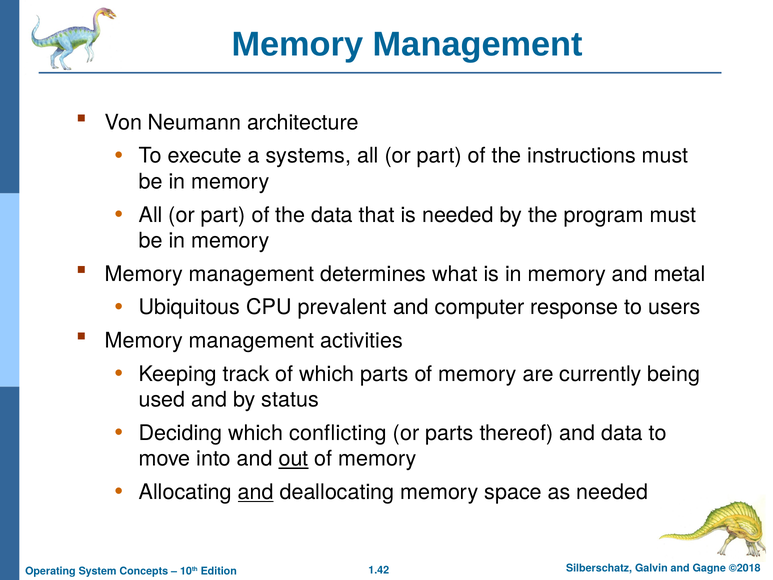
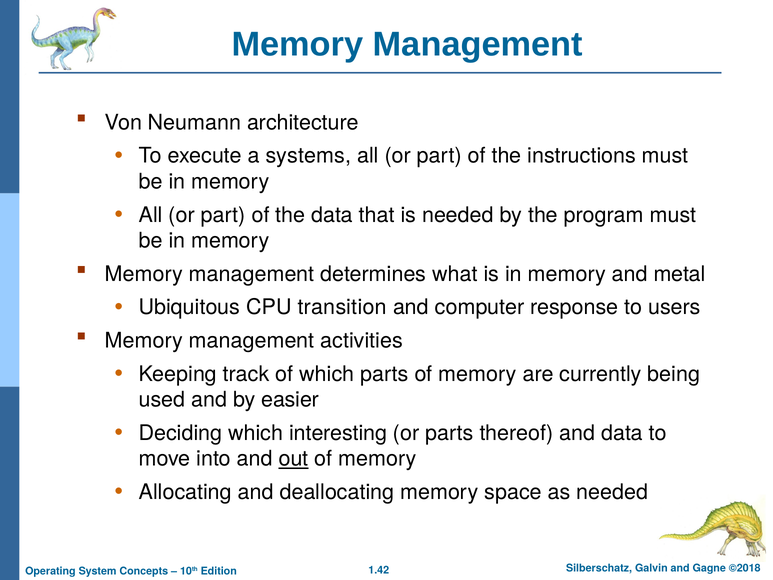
prevalent: prevalent -> transition (342, 307)
status: status -> easier (290, 400)
conflicting: conflicting -> interesting (338, 433)
and underline: present -> none (256, 492)
